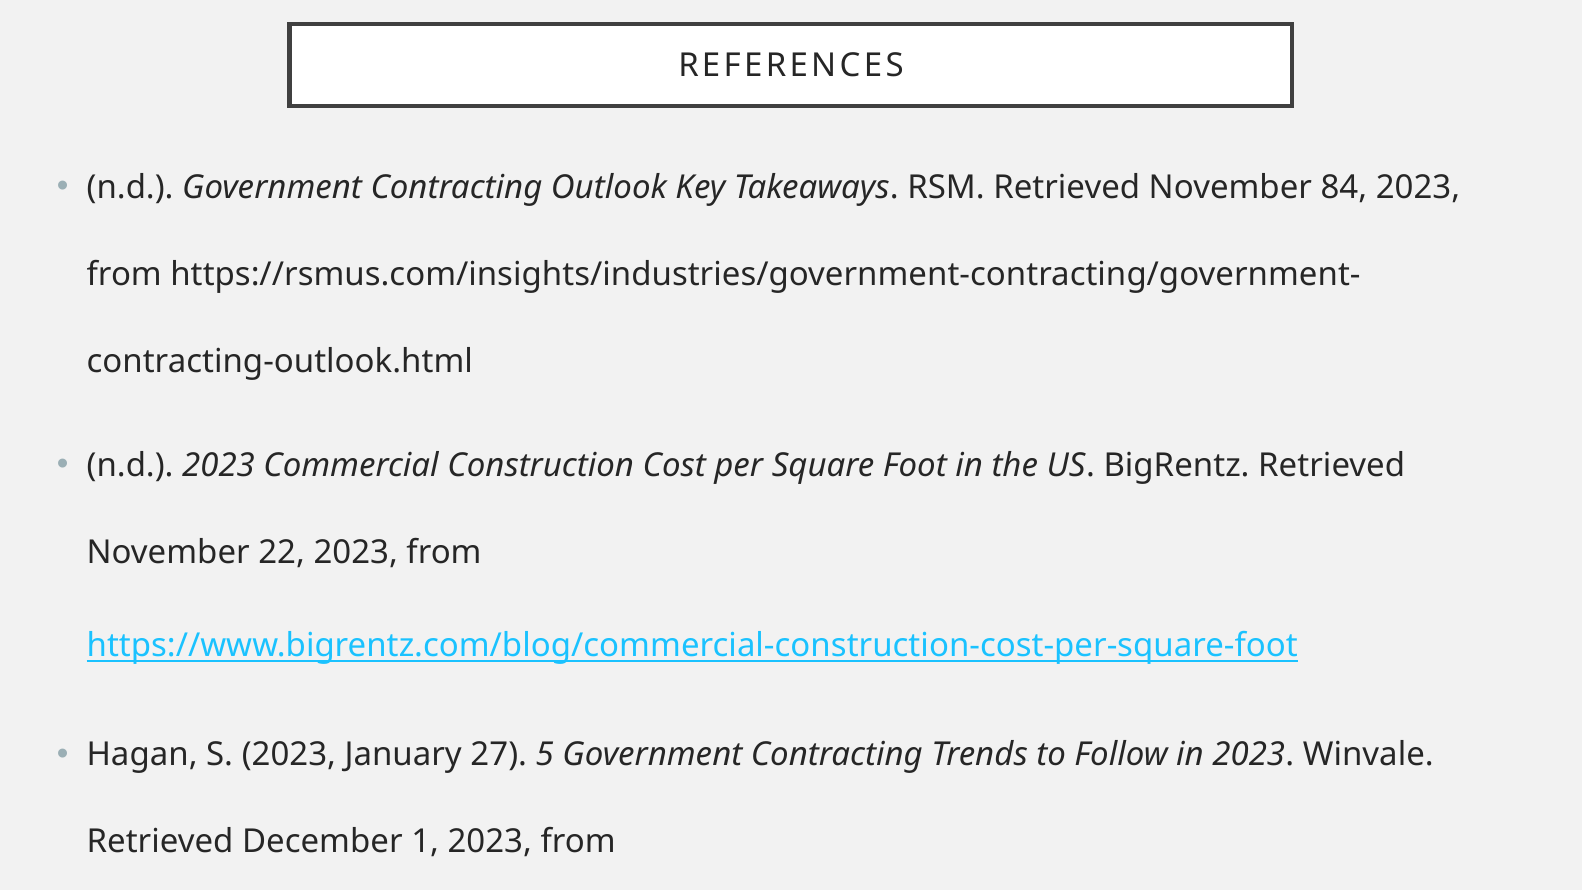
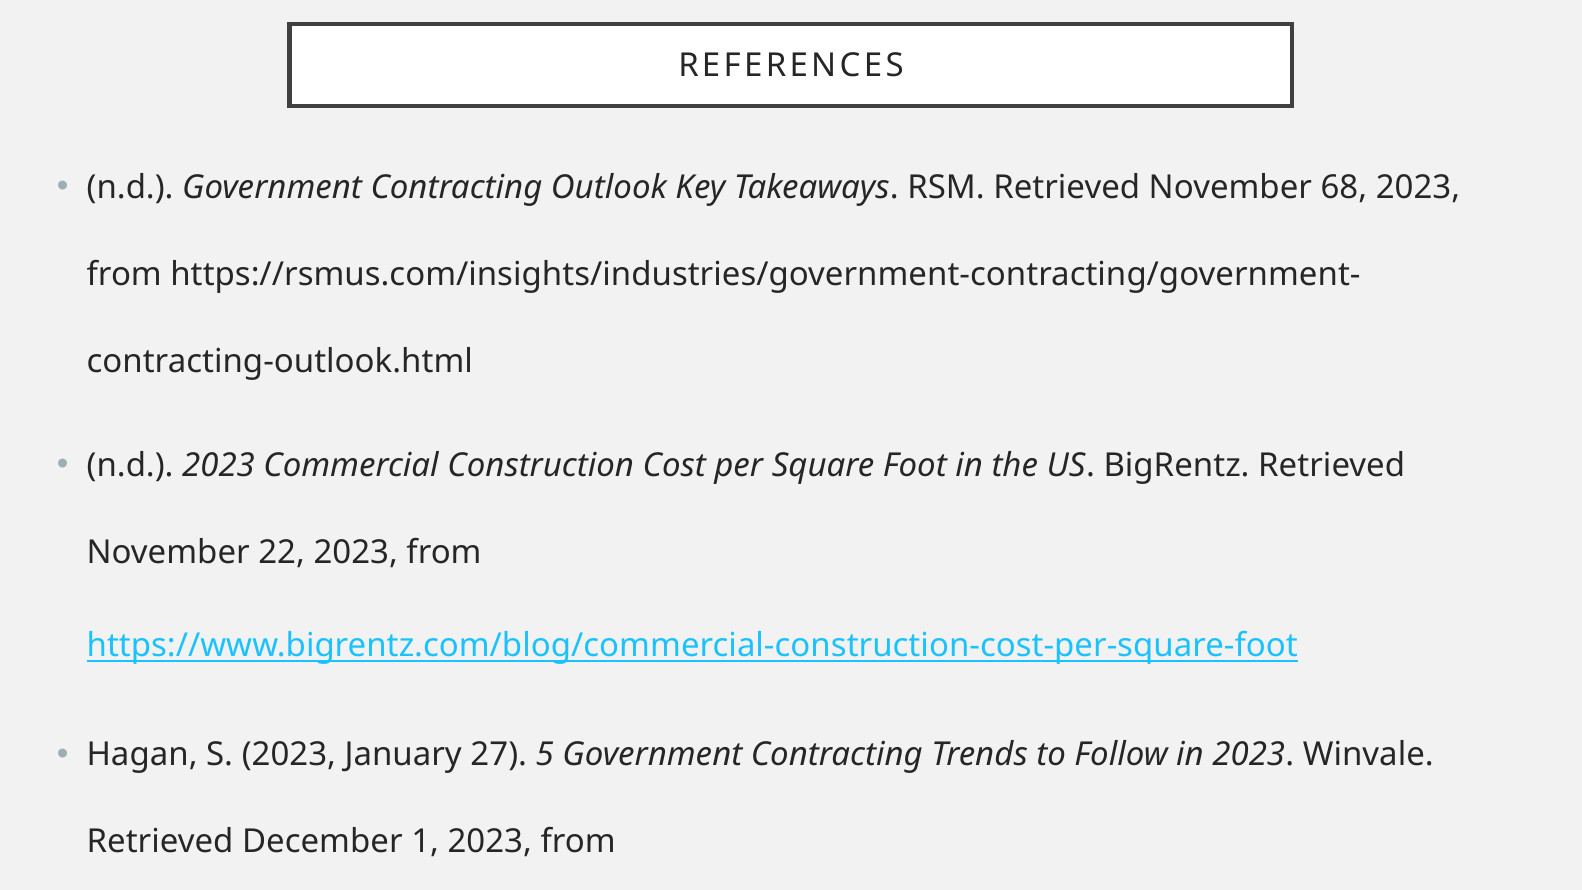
84: 84 -> 68 (1344, 188)
